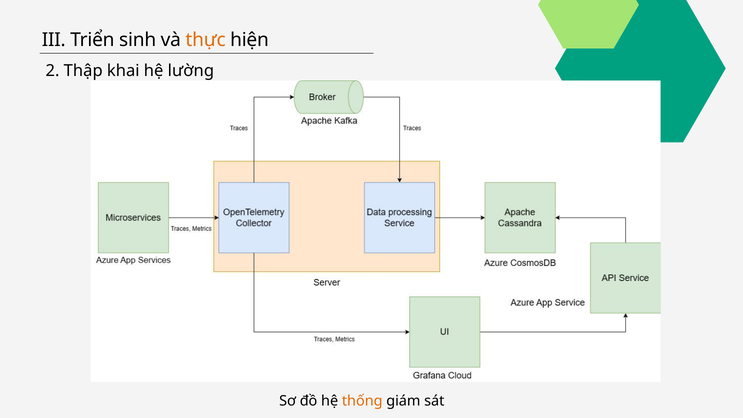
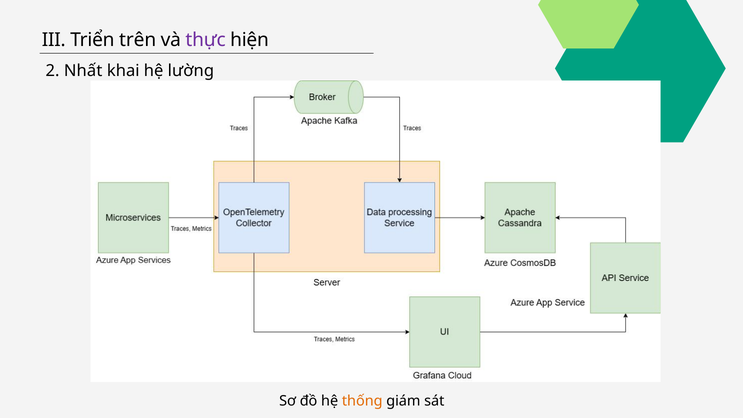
sinh: sinh -> trên (138, 40)
thực colour: orange -> purple (206, 40)
Thập: Thập -> Nhất (83, 71)
